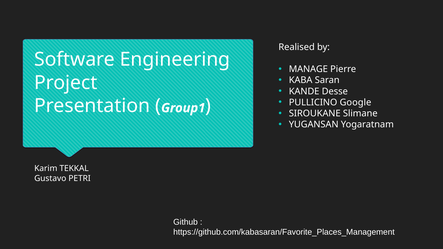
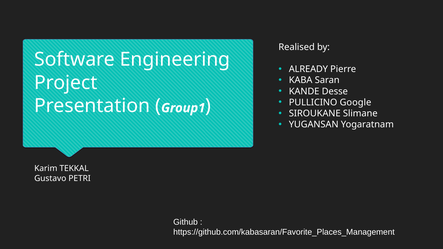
MANAGE: MANAGE -> ALREADY (308, 69)
